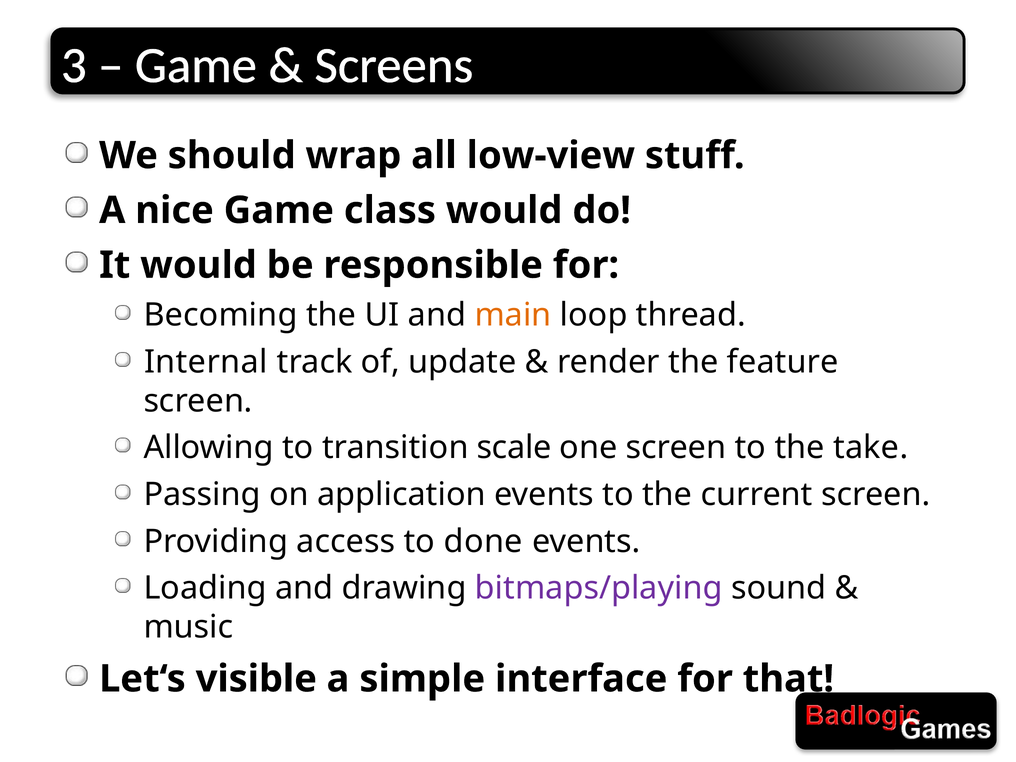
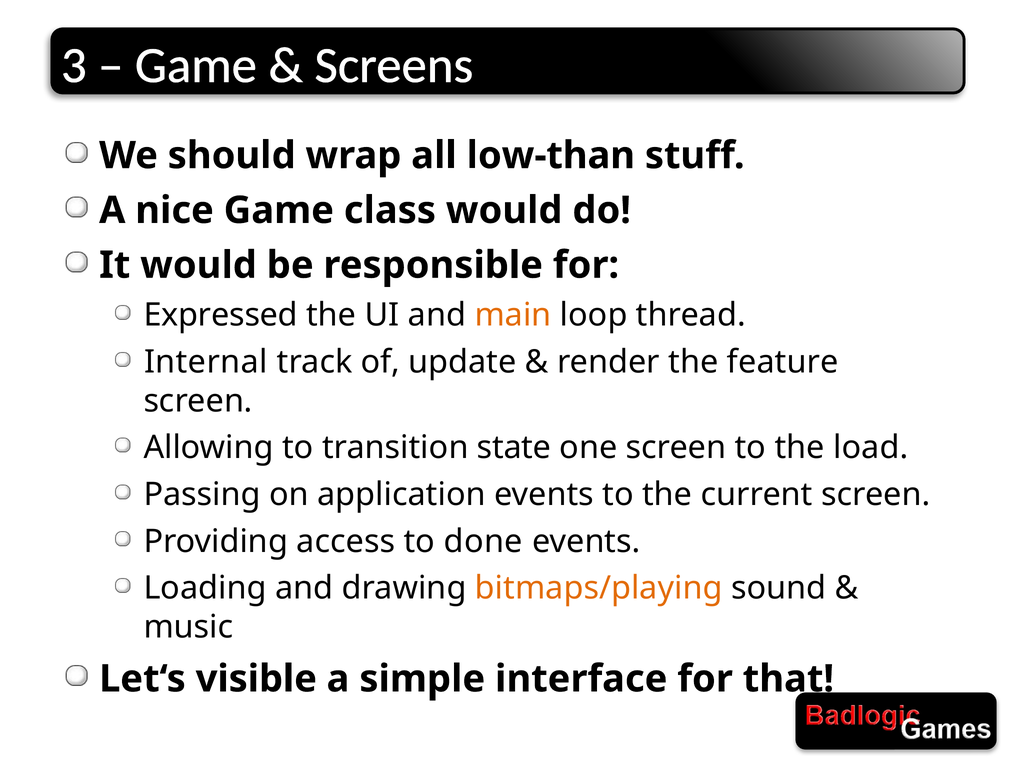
low-view: low-view -> low-than (551, 156)
Becoming: Becoming -> Expressed (221, 315)
scale: scale -> state (514, 448)
take: take -> load (871, 448)
bitmaps/playing colour: purple -> orange (599, 588)
